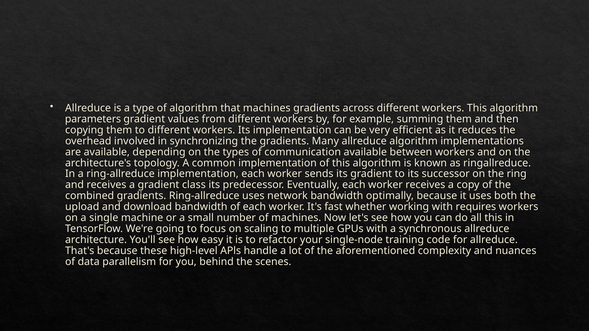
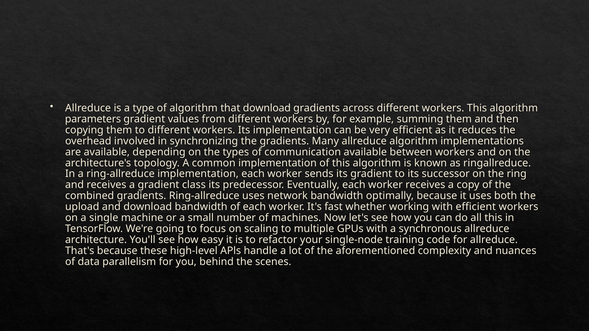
that machines: machines -> download (267, 108)
with requires: requires -> efficient (476, 207)
